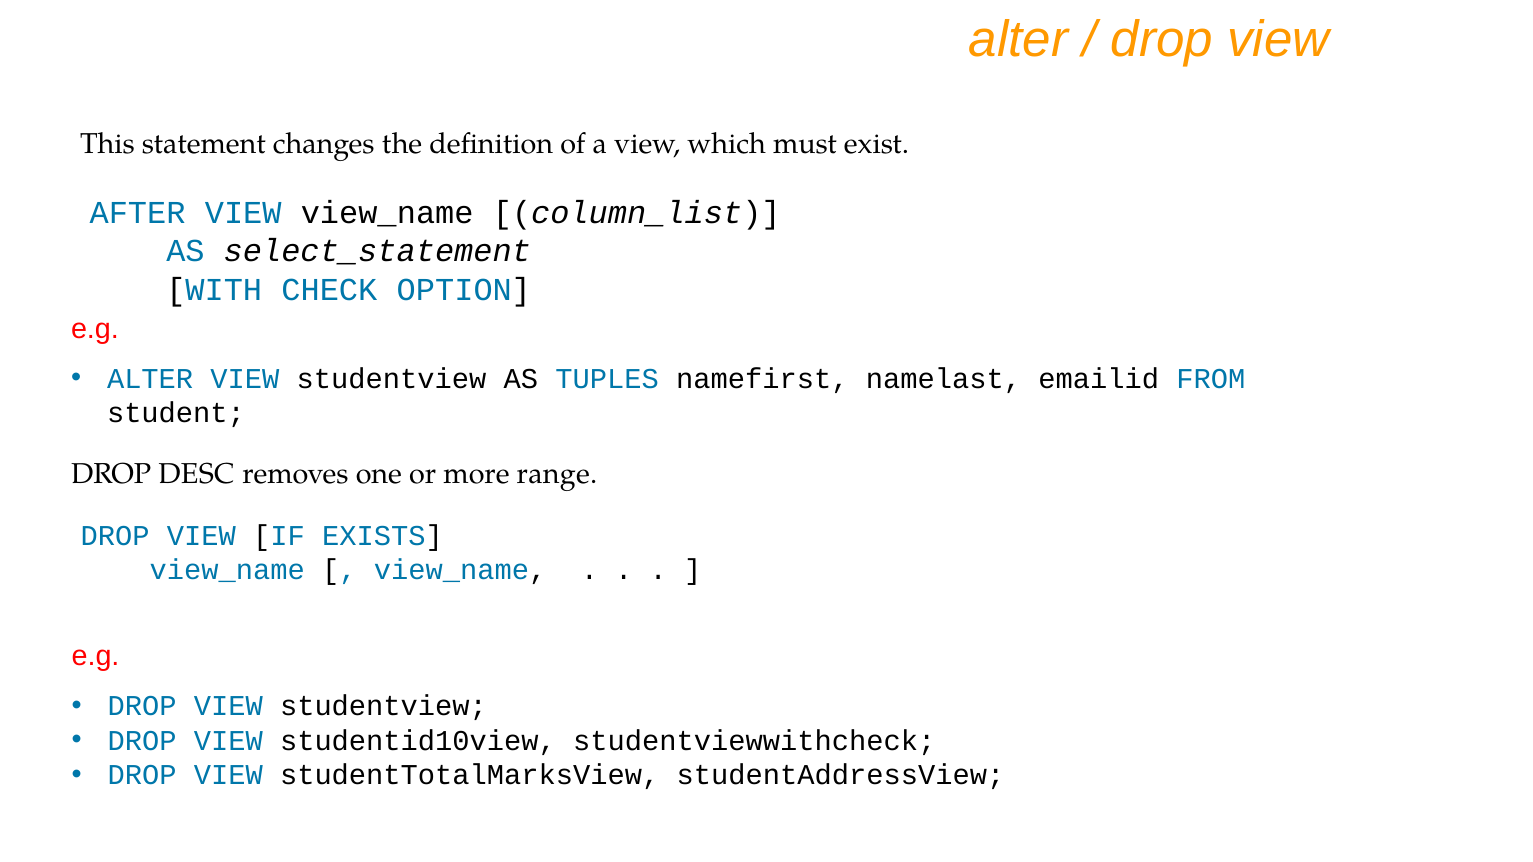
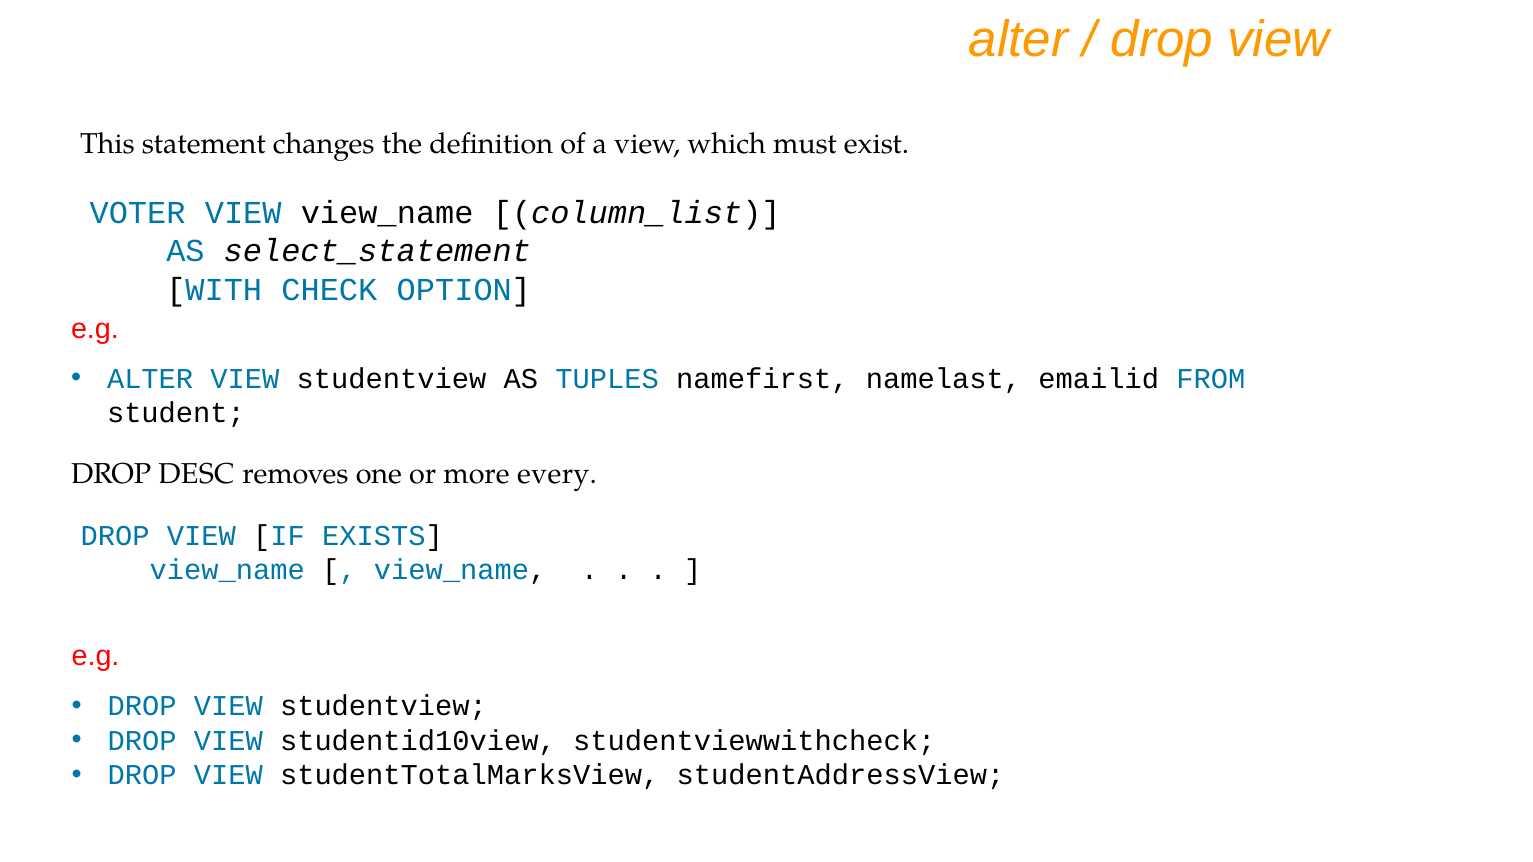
AFTER: AFTER -> VOTER (138, 213)
range: range -> every (557, 474)
